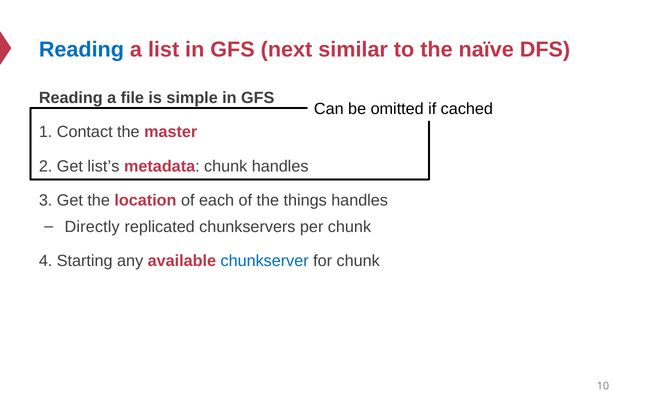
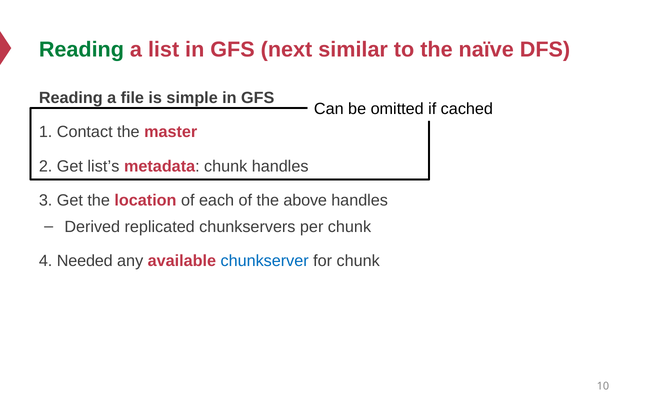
Reading colour: blue -> green (81, 50)
things: things -> above (305, 200)
Directly: Directly -> Derived (92, 227)
Starting: Starting -> Needed (85, 261)
